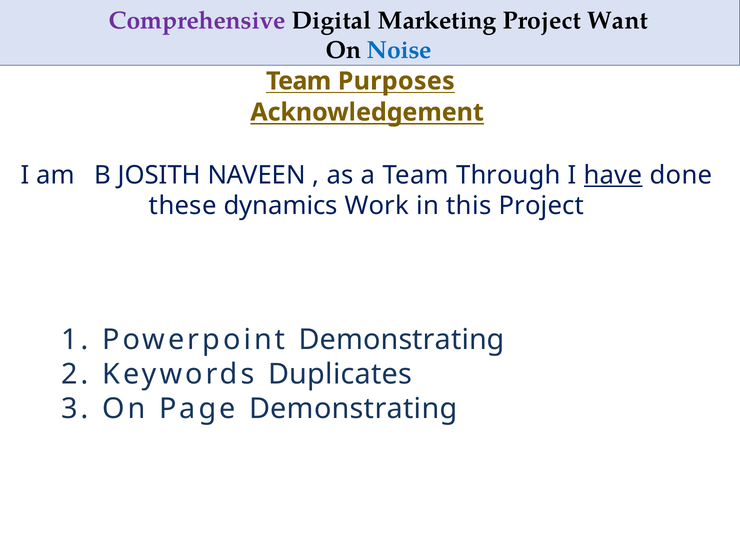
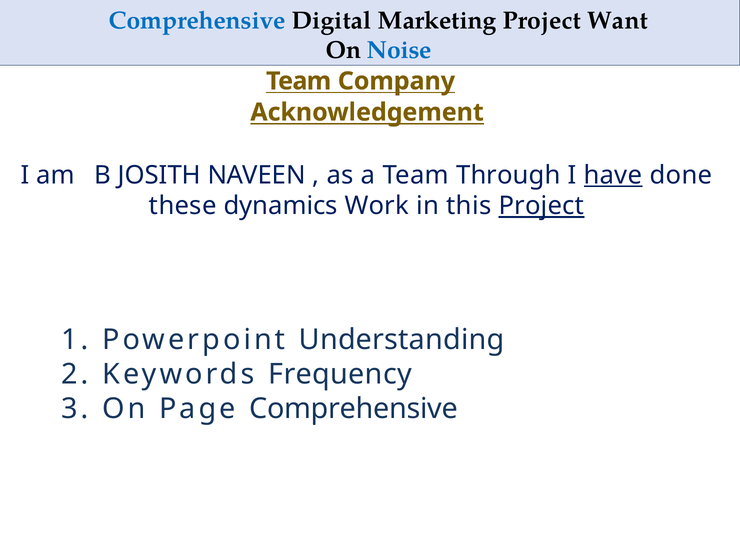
Comprehensive colour: purple -> blue (197, 20)
Purposes: Purposes -> Company (396, 81)
Project underline: none -> present (541, 206)
Powerpoint Demonstrating: Demonstrating -> Understanding (402, 340)
Duplicates: Duplicates -> Frequency (340, 374)
Page Demonstrating: Demonstrating -> Comprehensive (354, 409)
